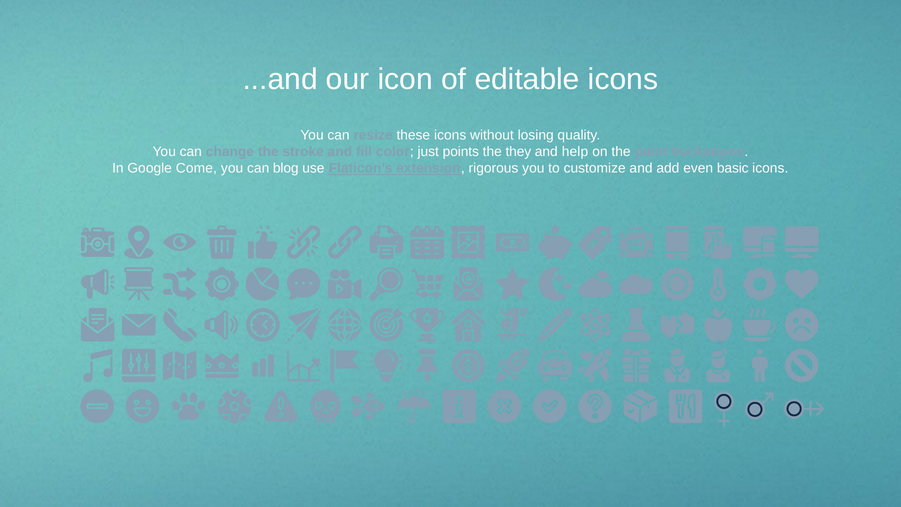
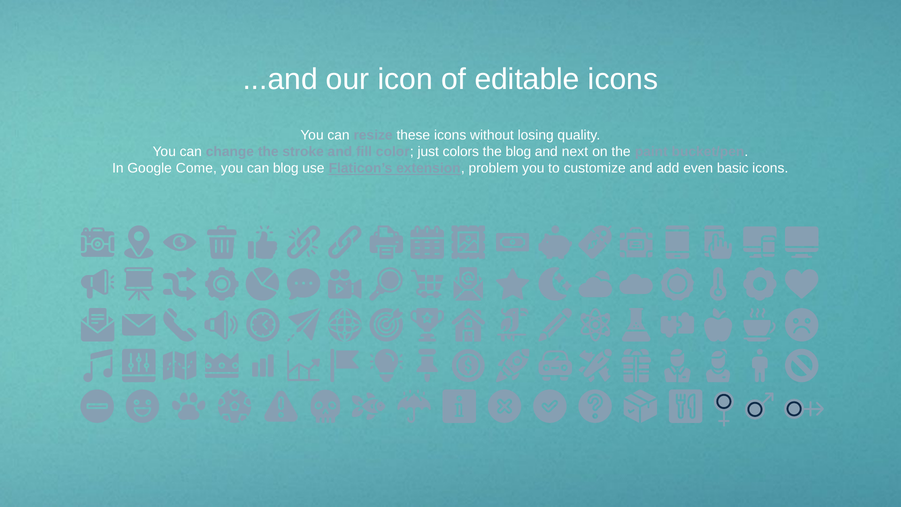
points: points -> colors (461, 152)
the they: they -> blog (518, 152)
help: help -> next (575, 152)
rigorous: rigorous -> problem (493, 168)
